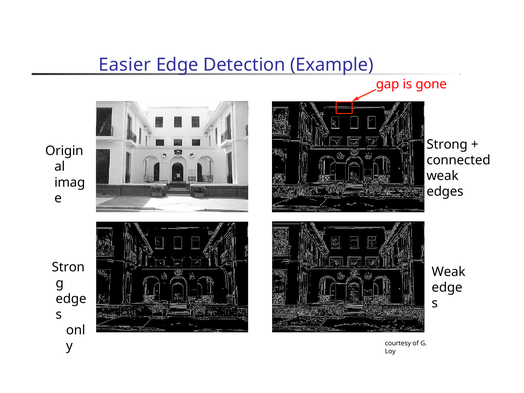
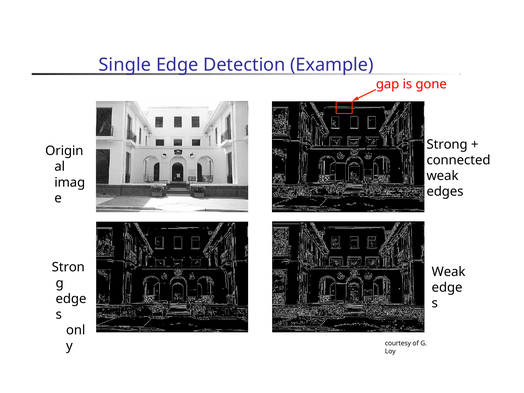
Easier: Easier -> Single (125, 65)
